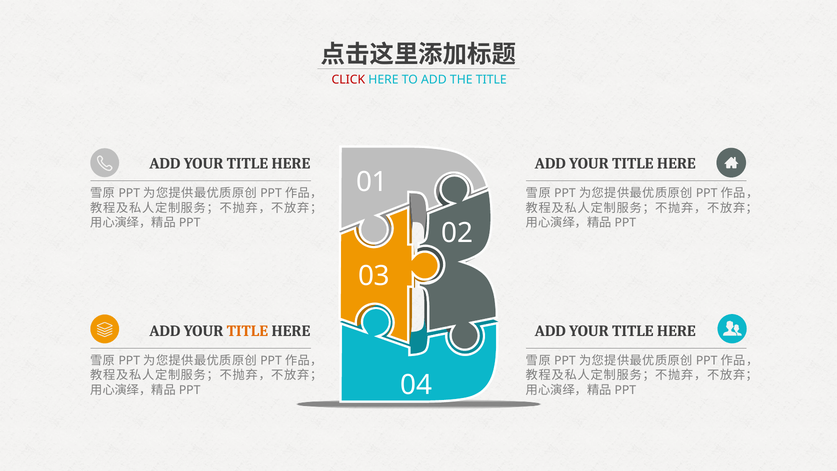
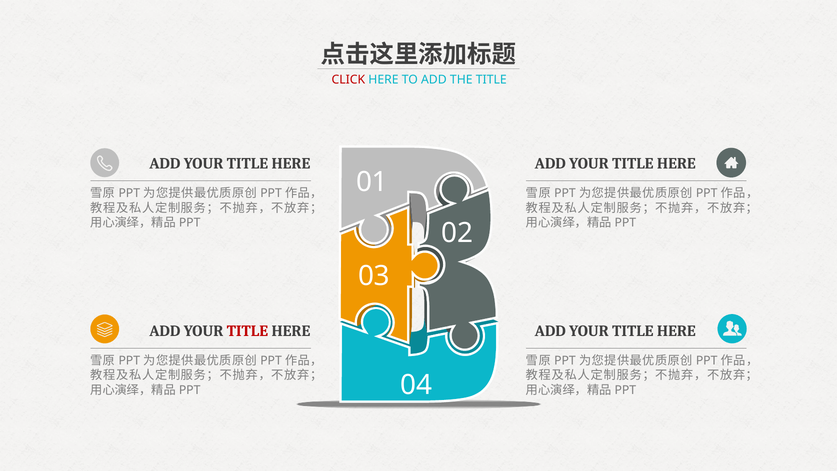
TITLE colour: orange -> red (247, 331)
